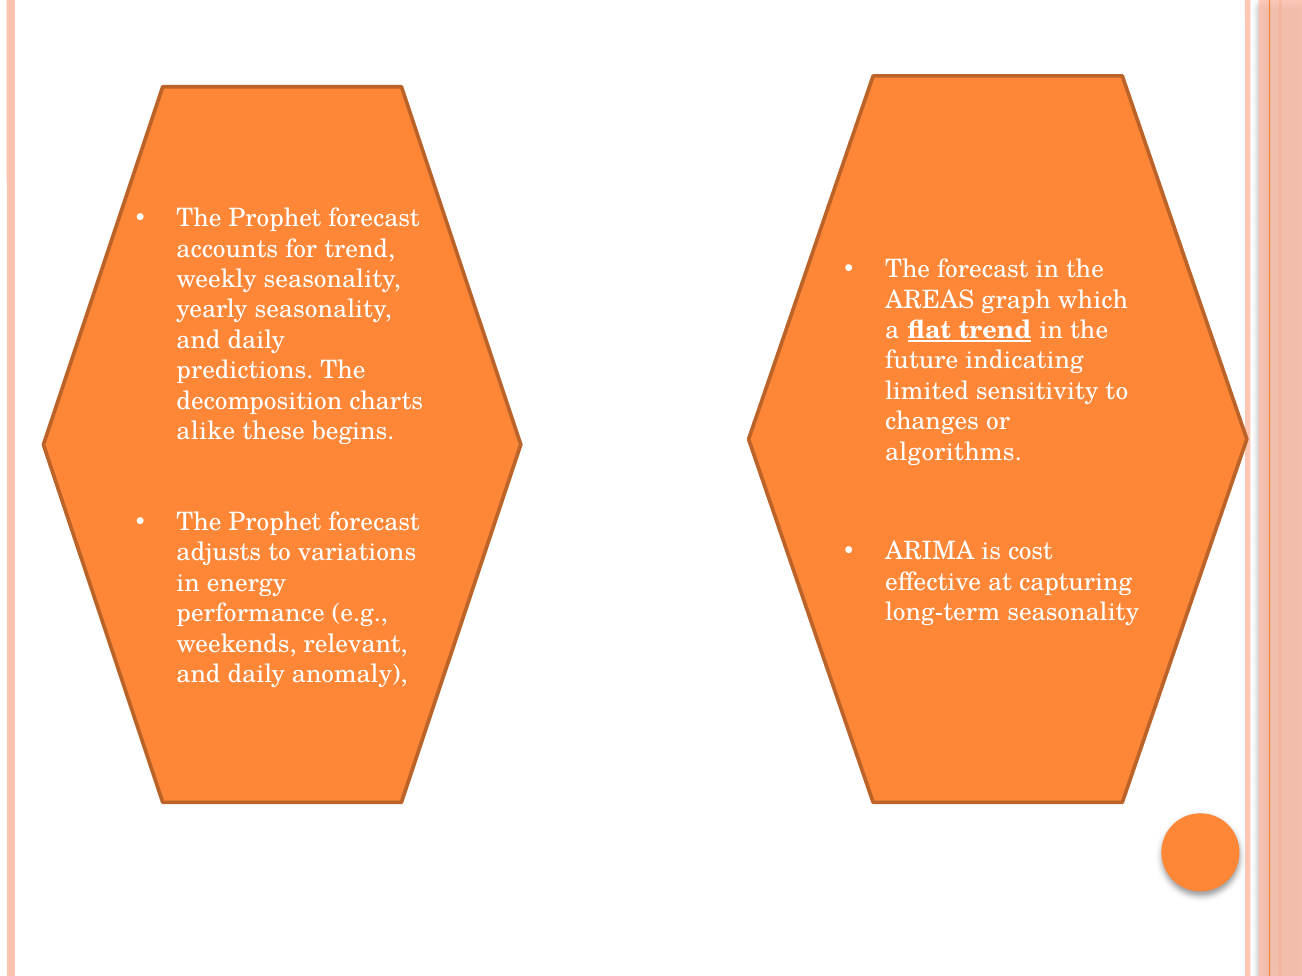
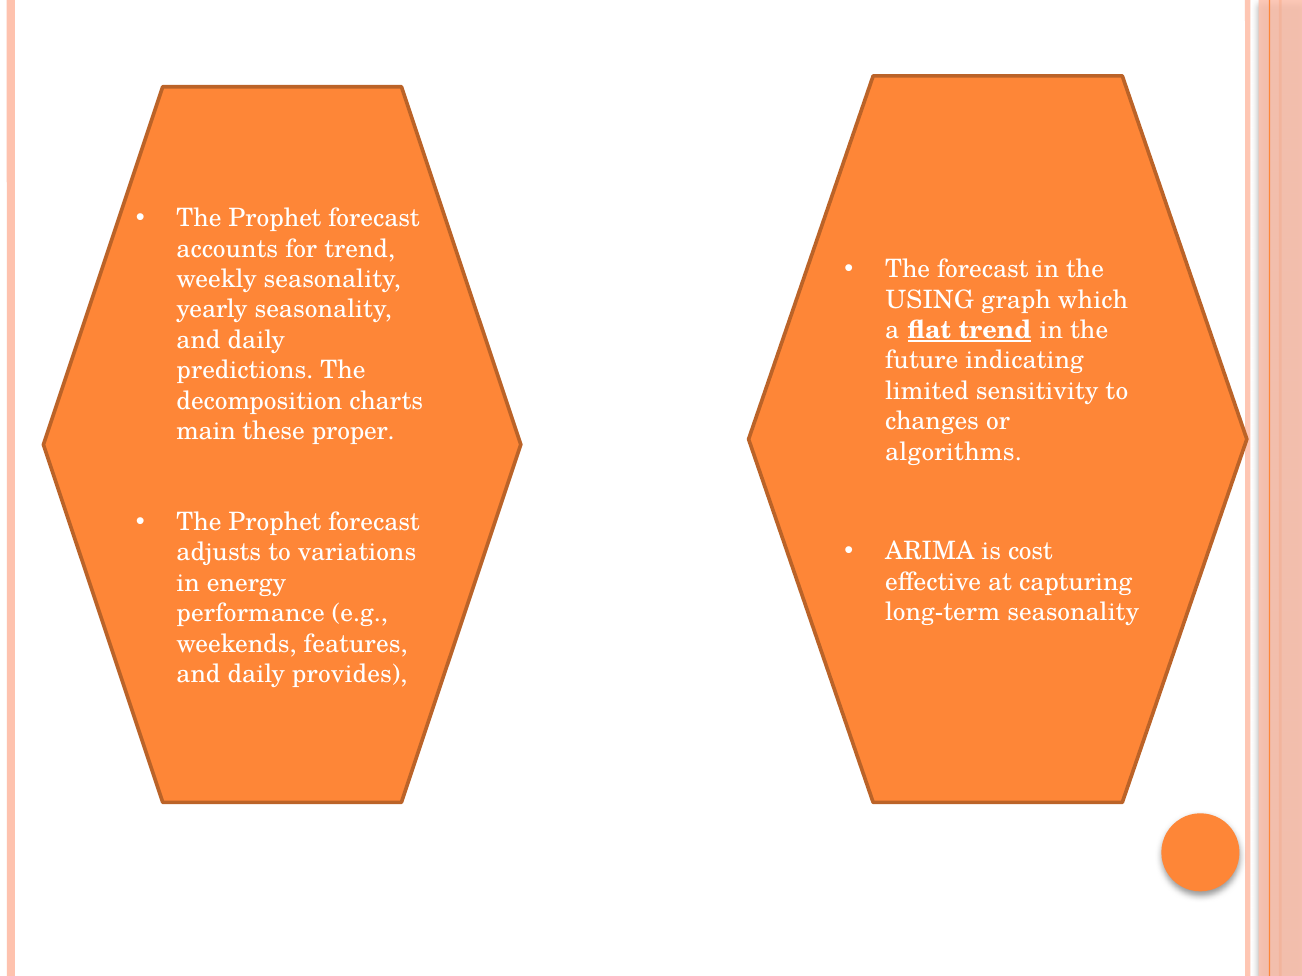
AREAS: AREAS -> USING (930, 300)
alike: alike -> main (206, 431)
begins: begins -> proper (353, 431)
relevant: relevant -> features (356, 644)
anomaly: anomaly -> provides (350, 674)
